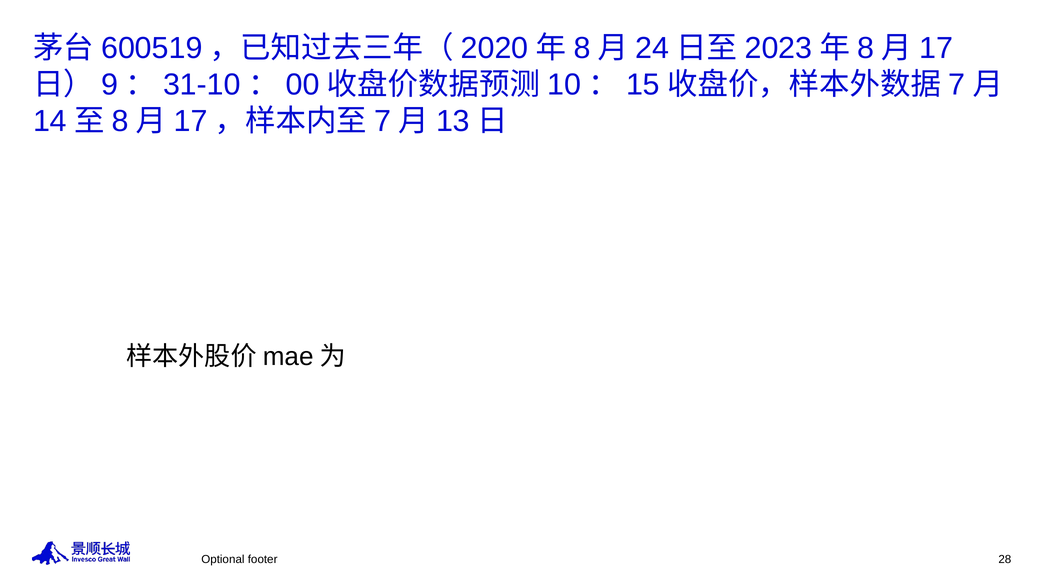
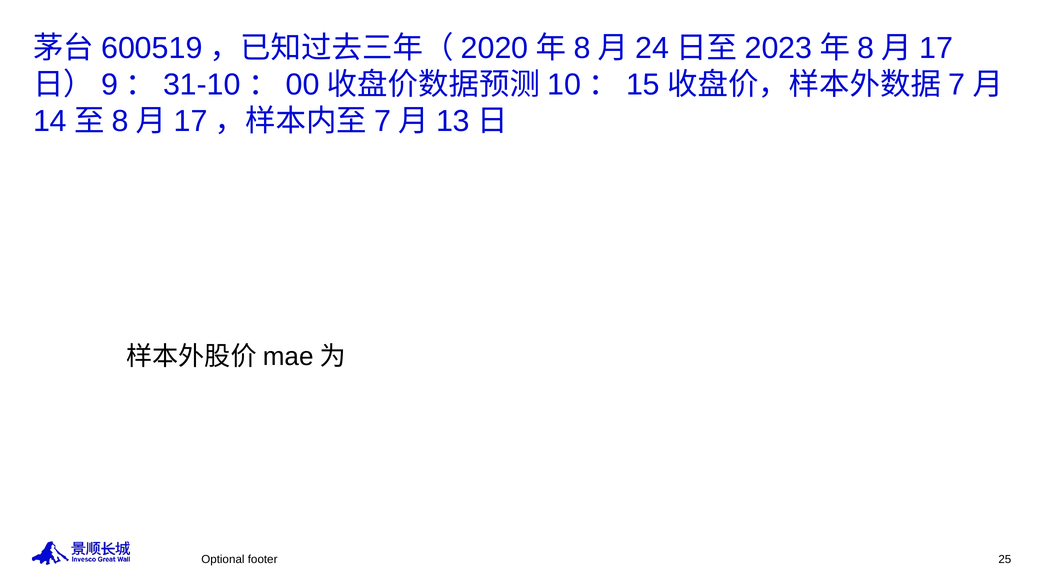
28: 28 -> 25 (1005, 560)
